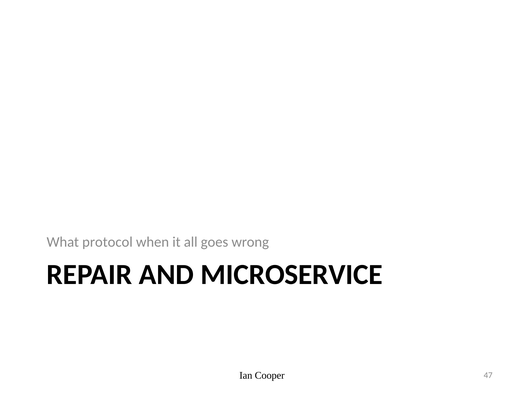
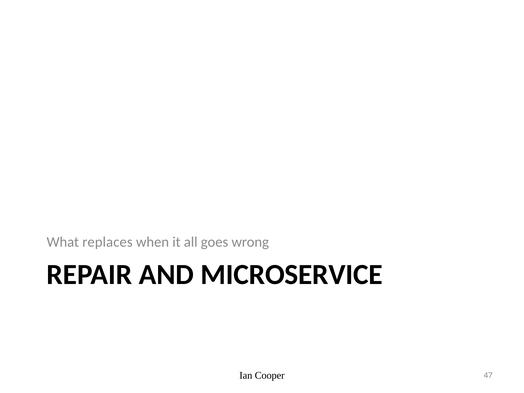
protocol: protocol -> replaces (107, 242)
